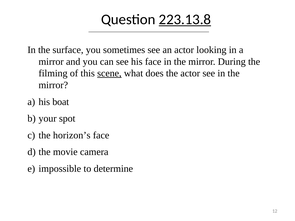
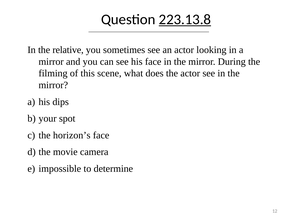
surface: surface -> relative (68, 50)
scene underline: present -> none (109, 73)
boat: boat -> dips (61, 102)
